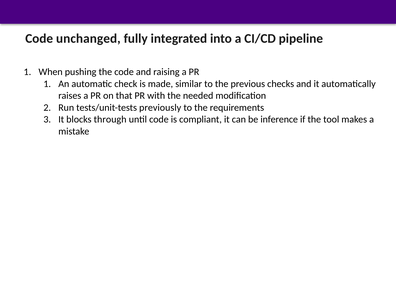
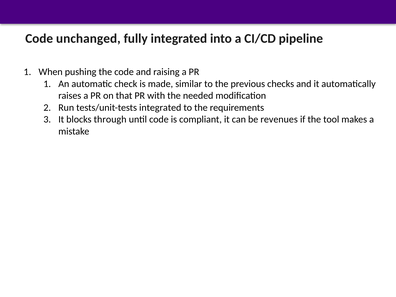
tests/unit-tests previously: previously -> integrated (160, 108)
inference: inference -> revenues (279, 119)
